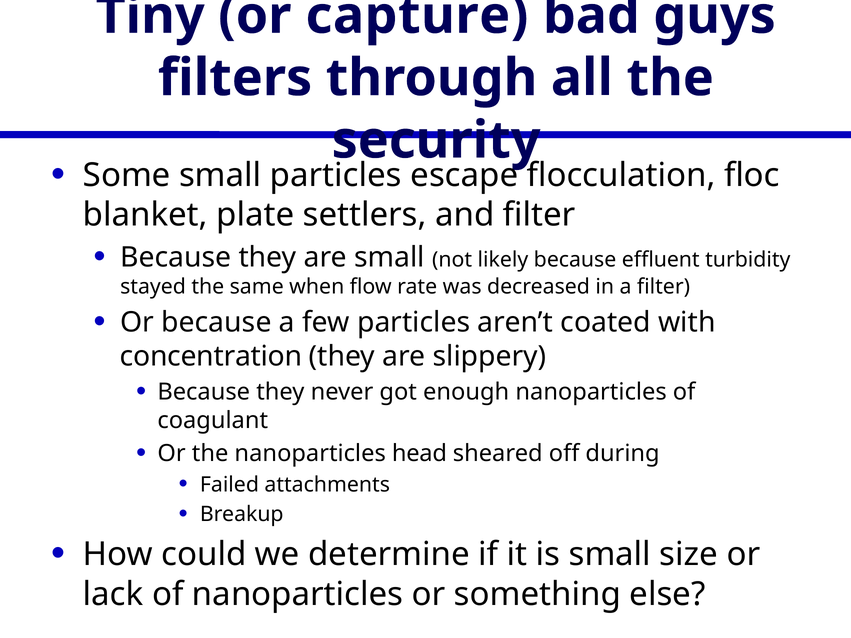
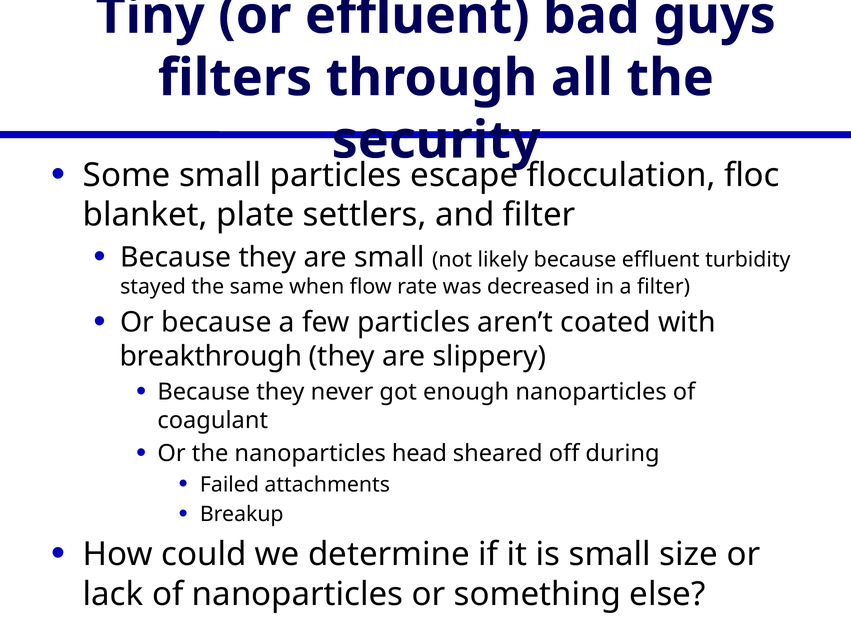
or capture: capture -> effluent (417, 16)
concentration: concentration -> breakthrough (211, 357)
